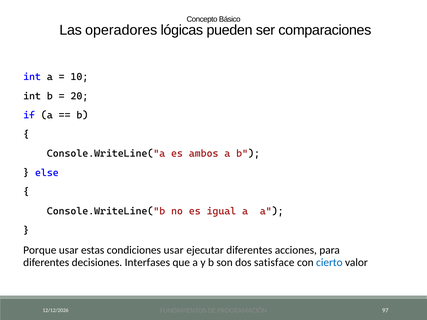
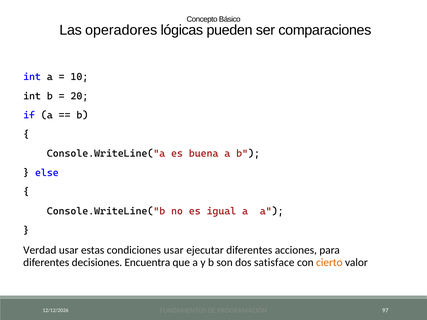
ambos: ambos -> buena (204, 154)
Porque: Porque -> Verdad (40, 250)
Interfases: Interfases -> Encuentra (147, 263)
cierto colour: blue -> orange (329, 263)
